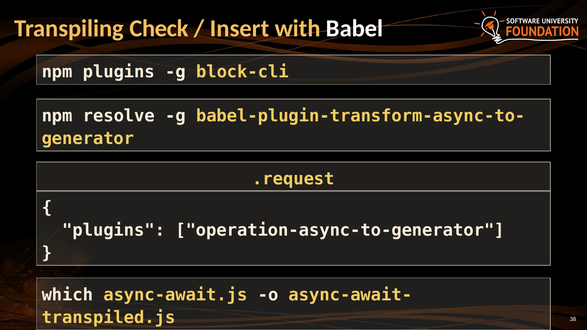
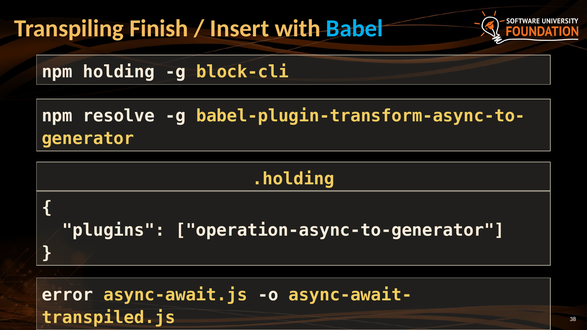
Check: Check -> Finish (159, 29)
Babel colour: white -> light blue (355, 29)
npm plugins: plugins -> holding (119, 72)
.request: .request -> .holding (293, 179)
which: which -> error (67, 295)
